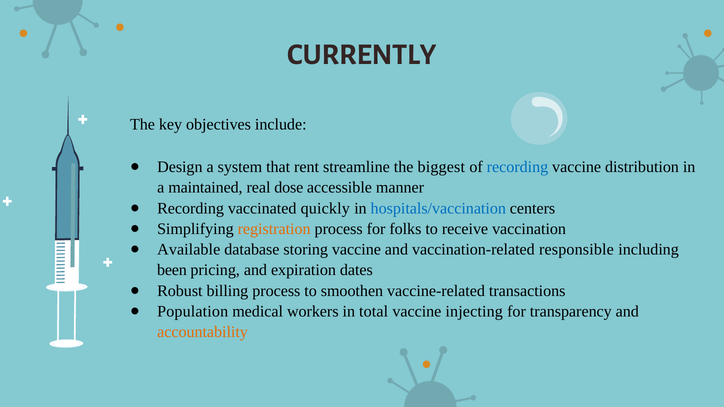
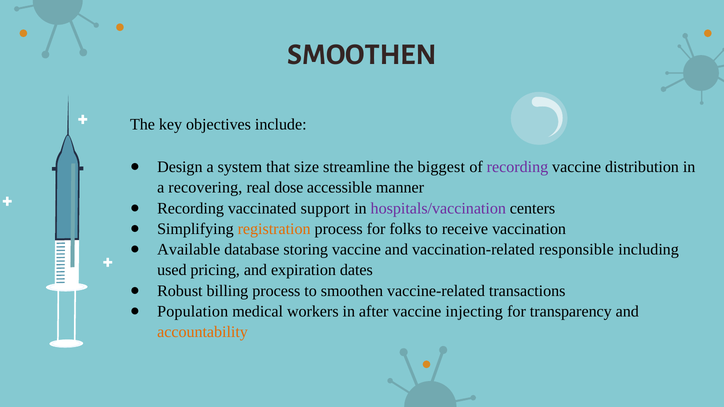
CURRENTLY: CURRENTLY -> SMOOTHEN (362, 54)
rent: rent -> size (307, 167)
recording colour: blue -> purple (517, 167)
maintained: maintained -> recovering (205, 188)
quickly: quickly -> support (325, 208)
hospitals/vaccination colour: blue -> purple (438, 208)
been: been -> used (172, 270)
total: total -> after (374, 312)
